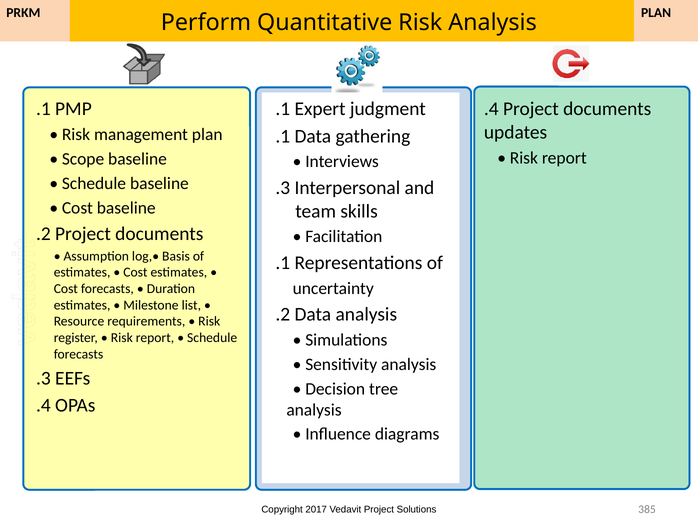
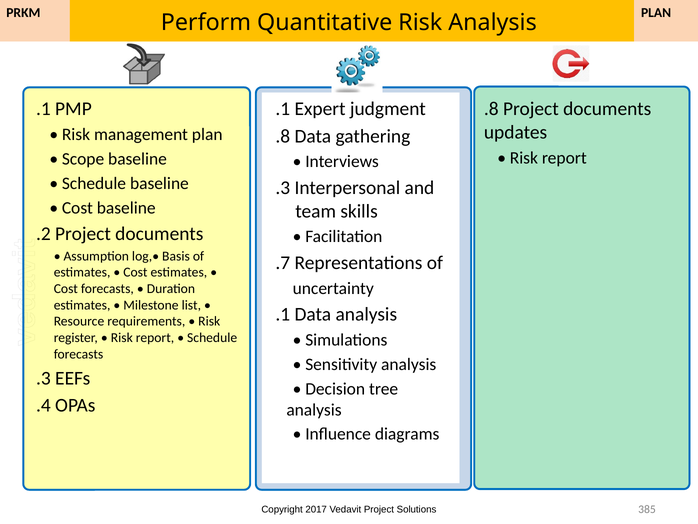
.4: .4 -> .8 (491, 109)
.1: .1 -> .8 (283, 136)
.1: .1 -> .7 (283, 263)
.2: .2 -> .1 (283, 314)
